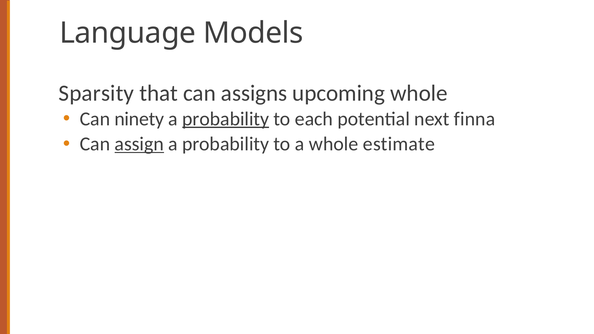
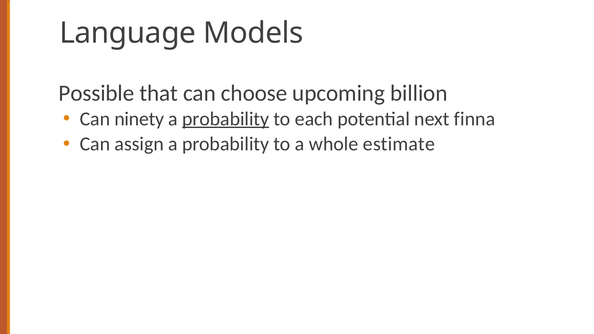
Sparsity: Sparsity -> Possible (96, 93)
assigns: assigns -> choose (254, 93)
upcoming whole: whole -> billion (419, 93)
assign underline: present -> none (139, 144)
